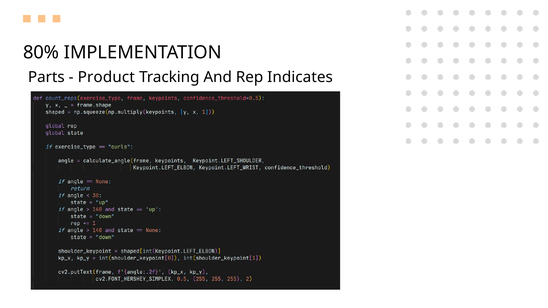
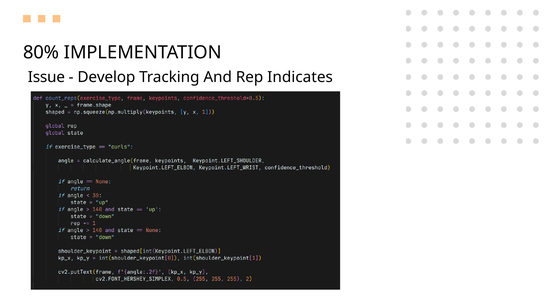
Parts: Parts -> Issue (46, 77)
Product: Product -> Develop (106, 77)
